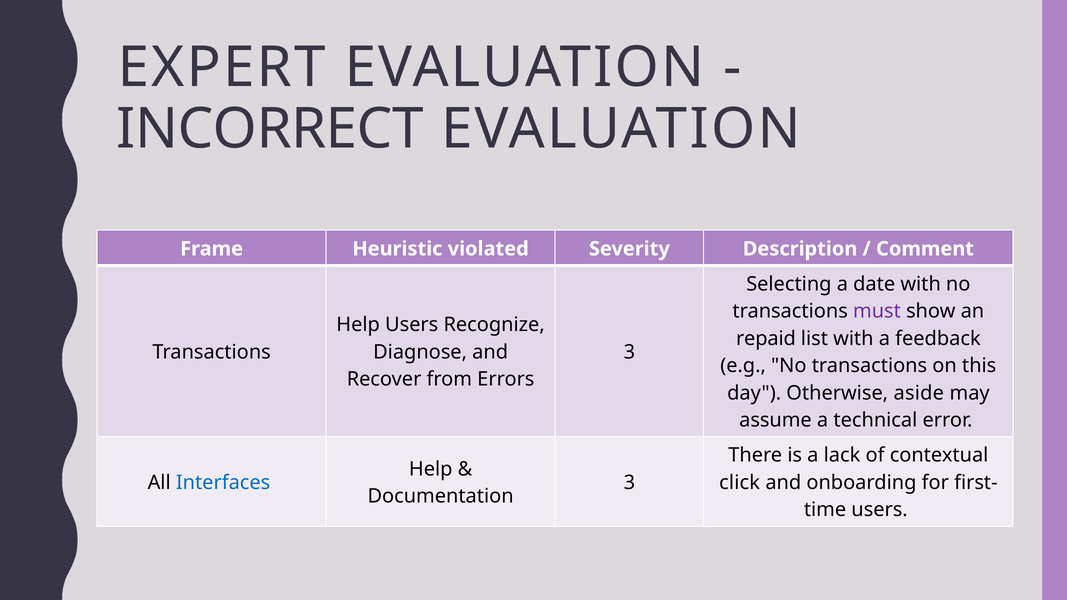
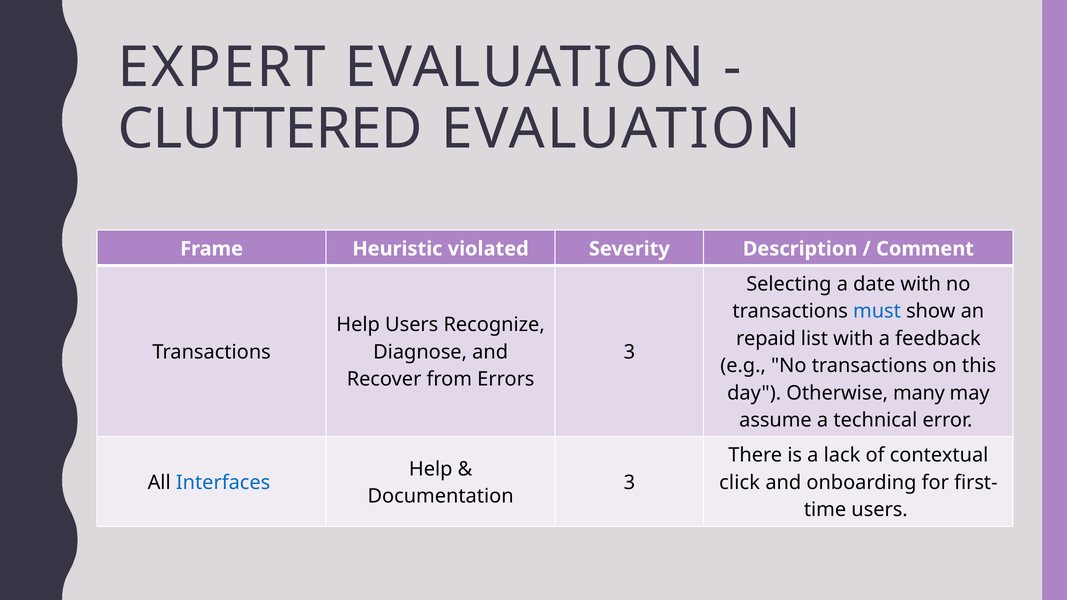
INCORRECT: INCORRECT -> CLUTTERED (270, 129)
must colour: purple -> blue (877, 311)
aside: aside -> many (919, 393)
